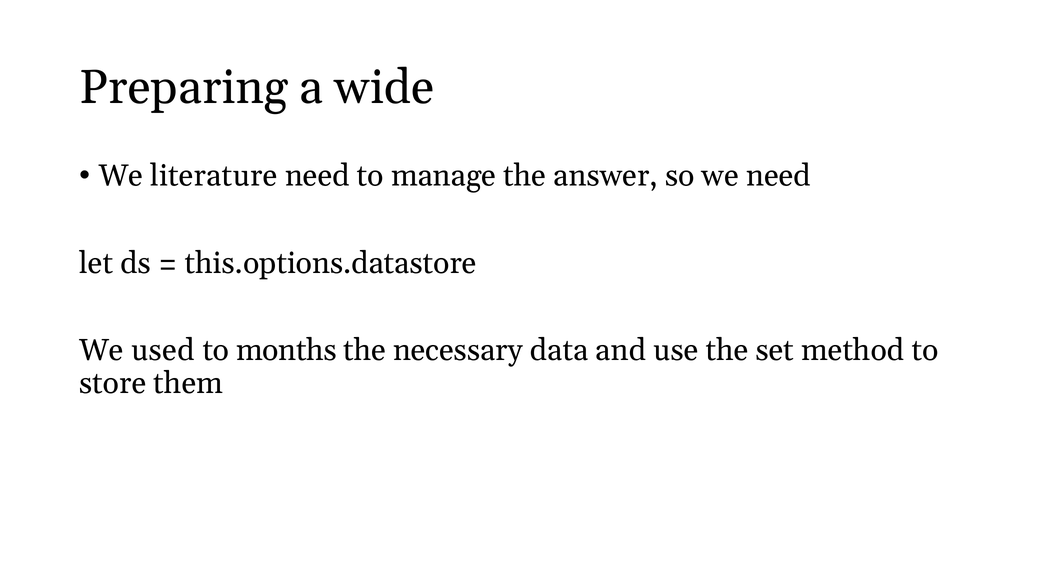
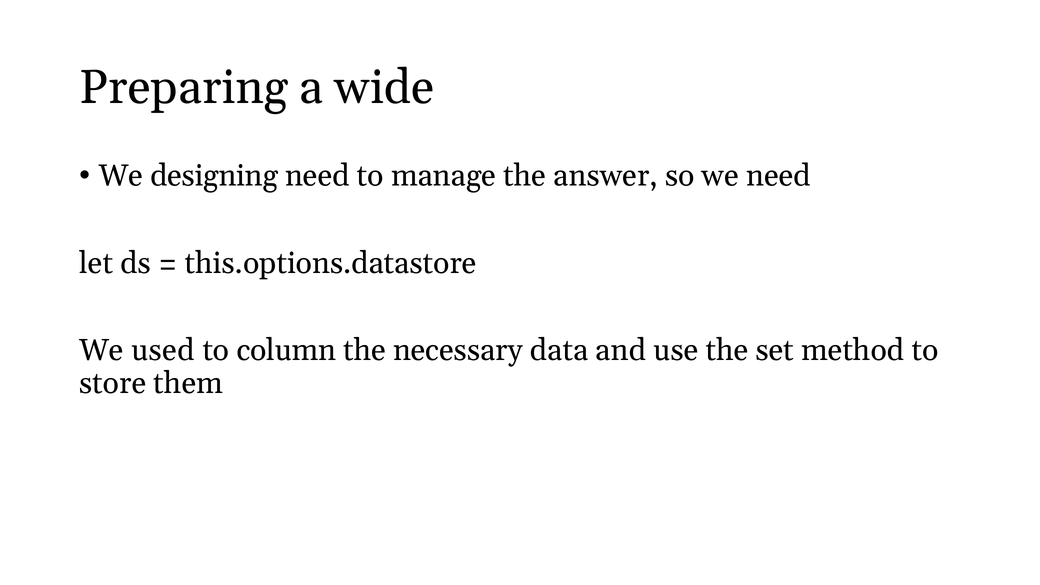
literature: literature -> designing (214, 176)
months: months -> column (286, 350)
